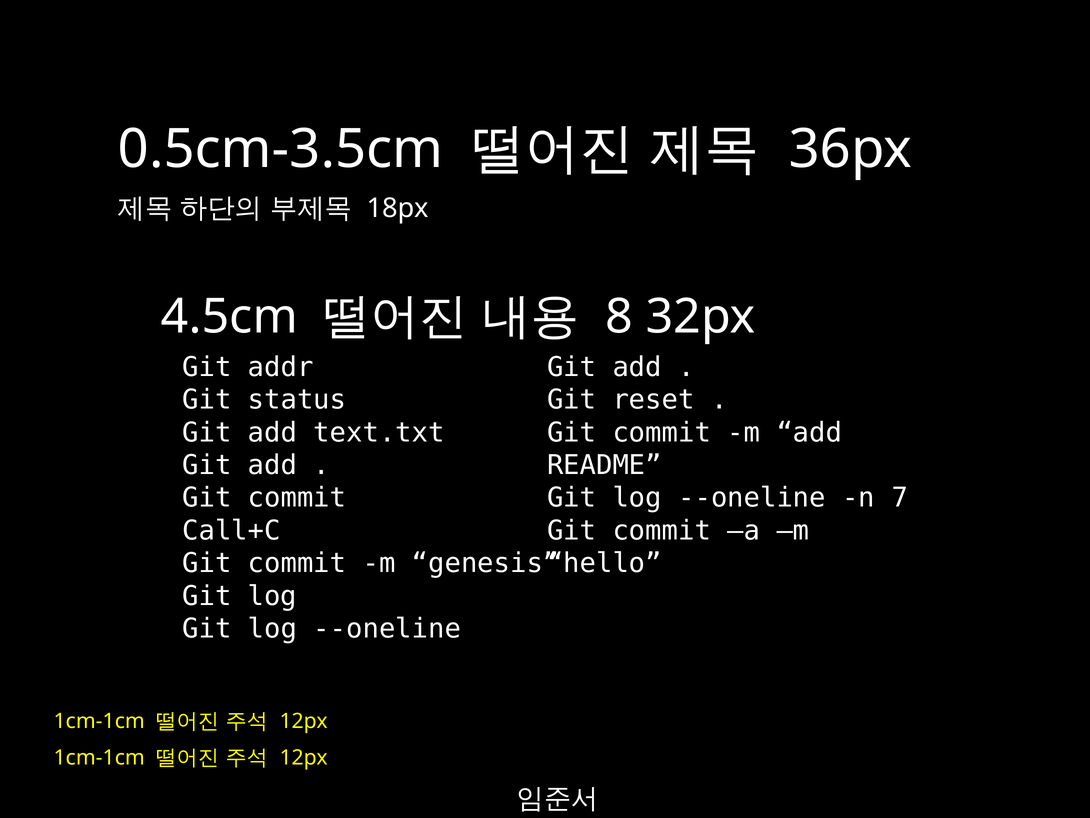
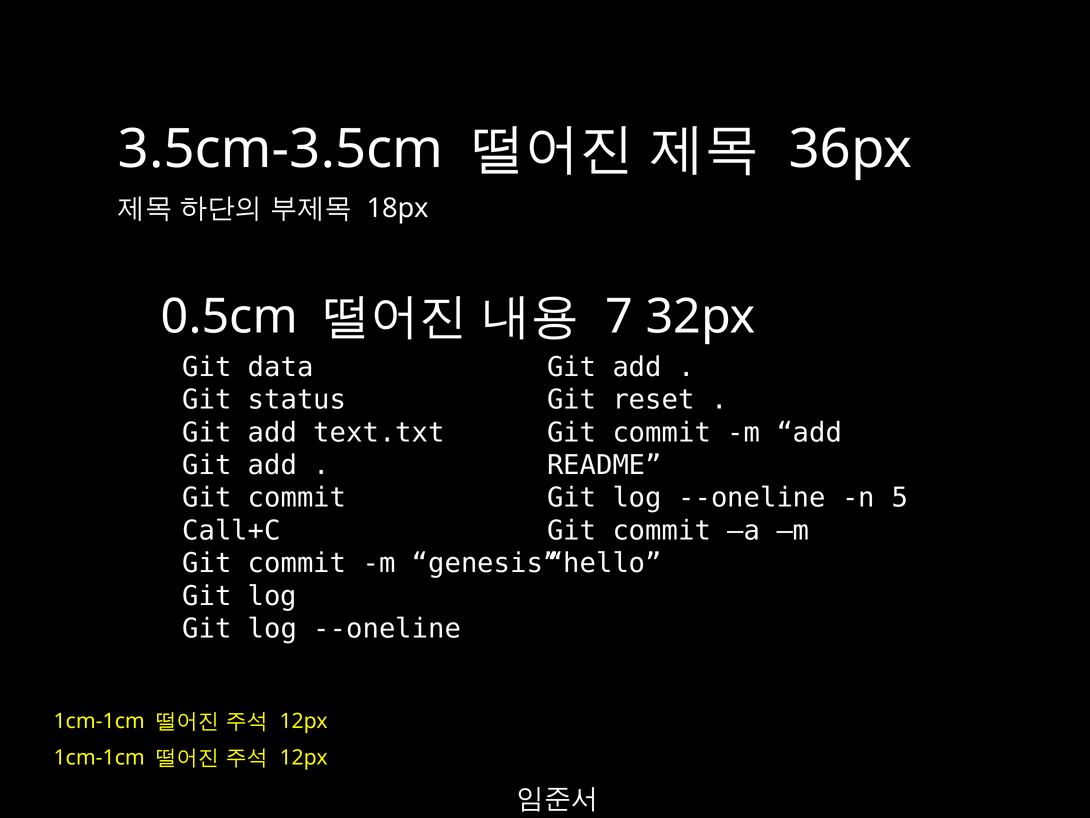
0.5cm-3.5cm: 0.5cm-3.5cm -> 3.5cm-3.5cm (281, 149)
4.5cm: 4.5cm -> 0.5cm (229, 317)
8: 8 -> 7 (619, 317)
addr: addr -> data (281, 367)
7: 7 -> 5 (900, 498)
